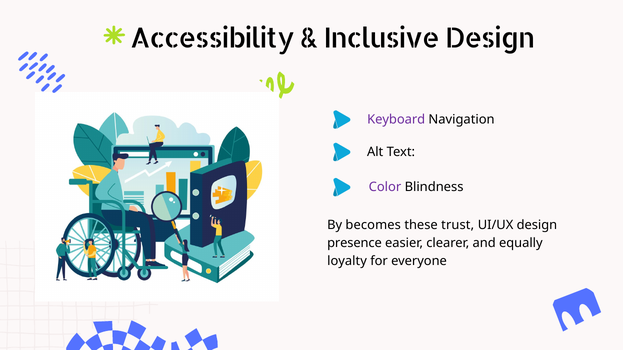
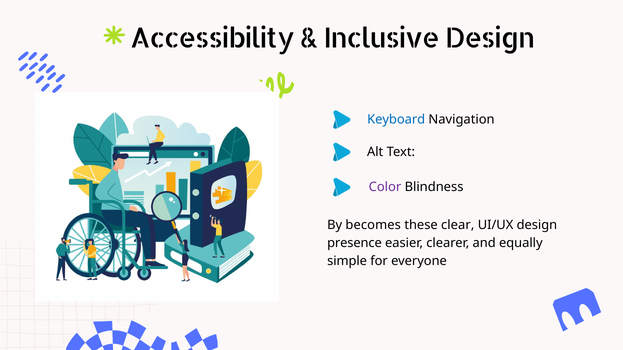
Keyboard colour: purple -> blue (396, 120)
trust: trust -> clear (458, 225)
loyalty: loyalty -> simple (347, 262)
